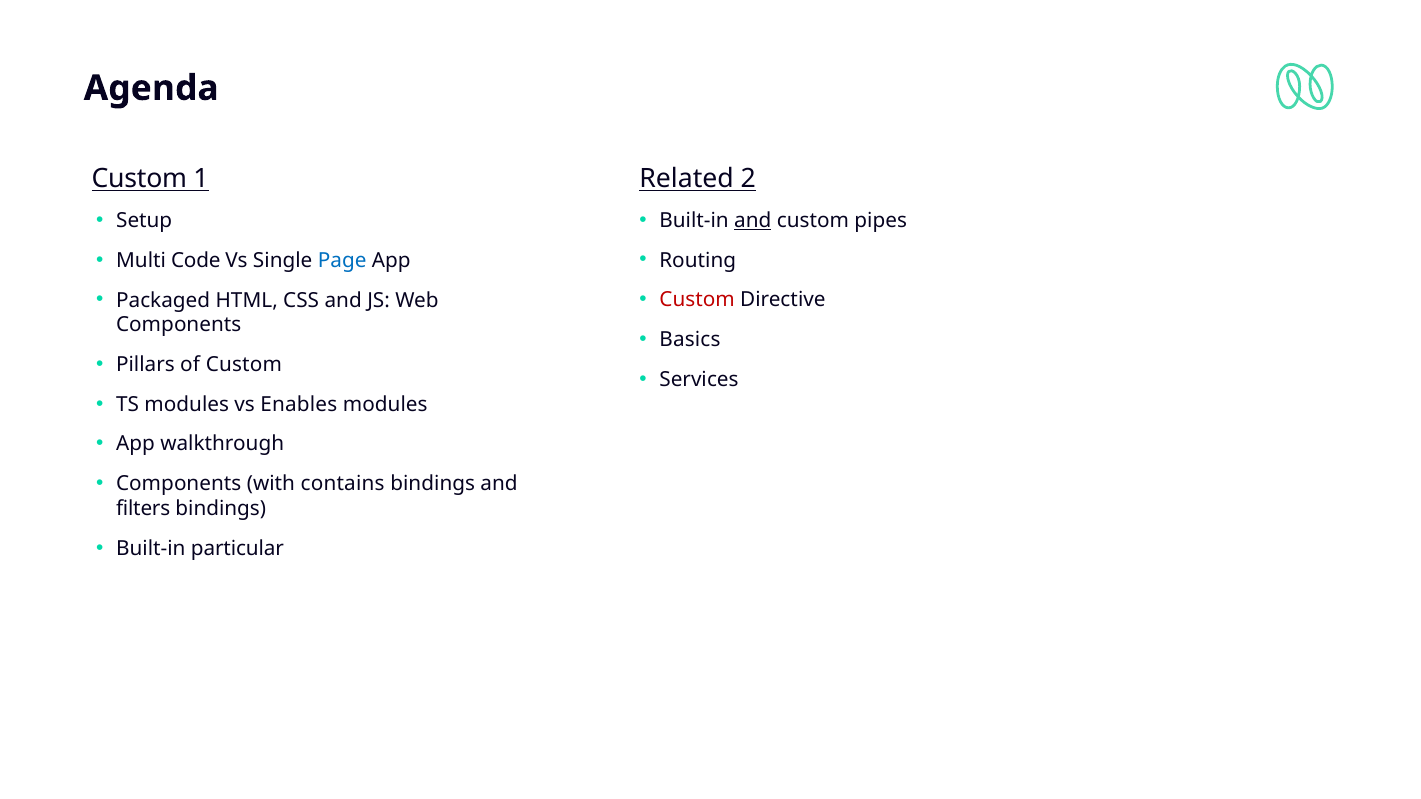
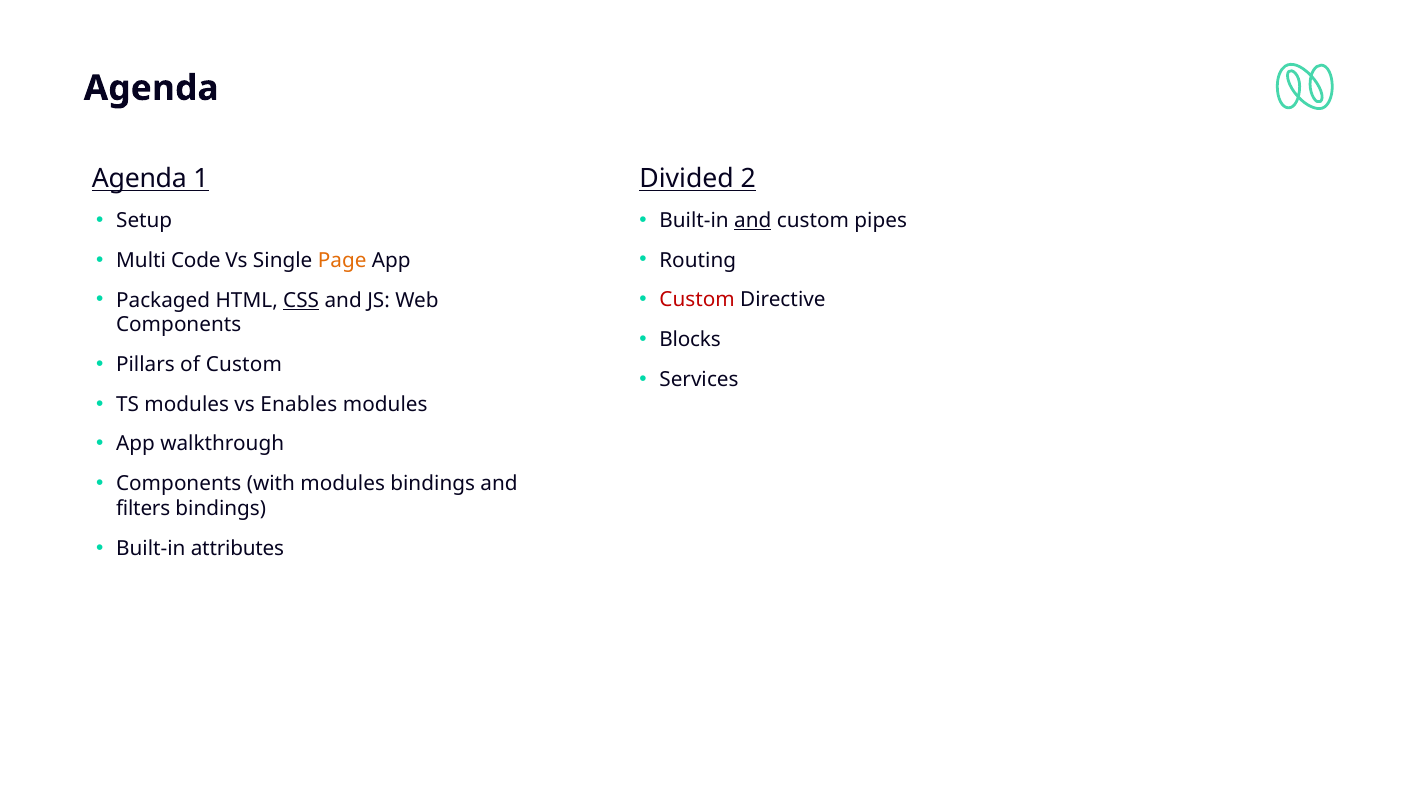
Custom: Custom -> Agenda (139, 178)
Related: Related -> Divided (687, 178)
Page colour: blue -> orange (342, 261)
CSS underline: none -> present (301, 300)
Basics: Basics -> Blocks (690, 340)
with contains: contains -> modules (343, 484)
particular: particular -> attributes (237, 549)
